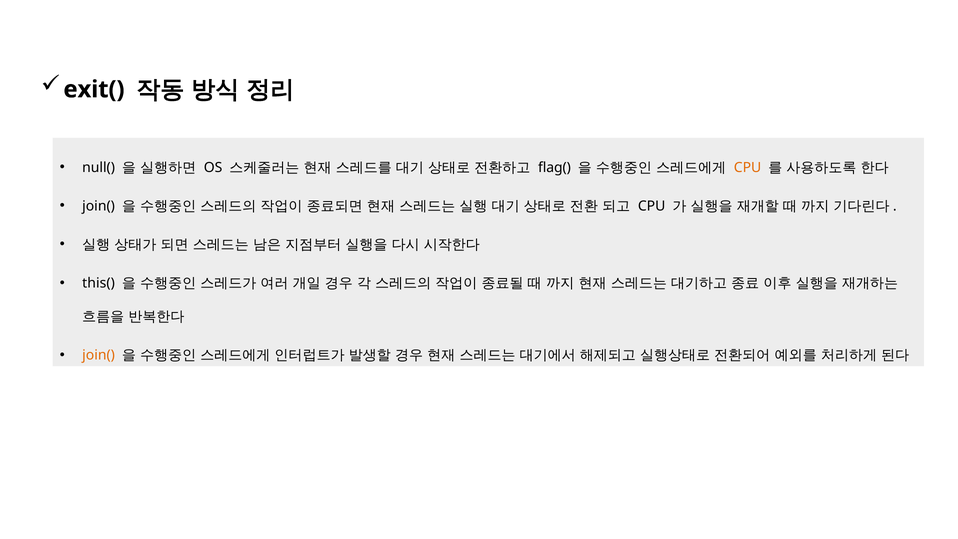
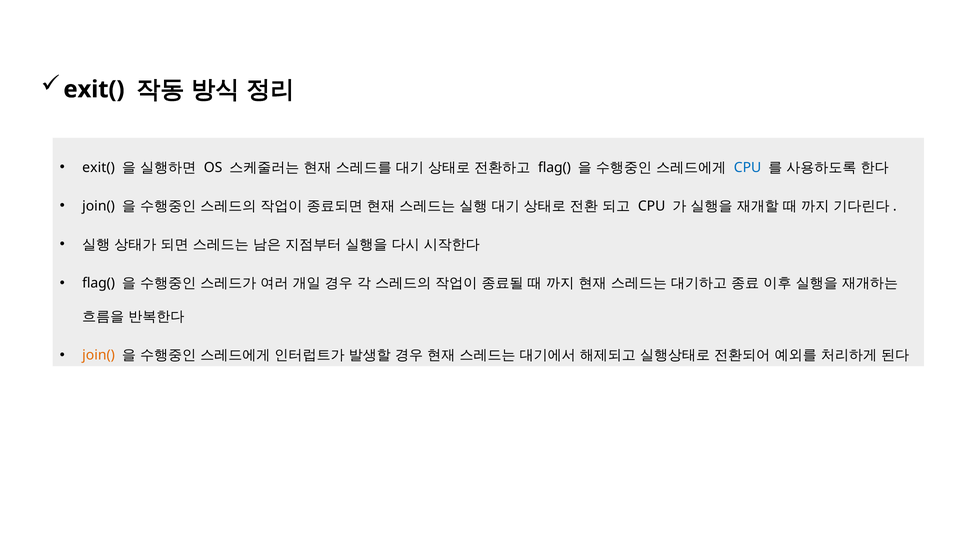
null(: null( -> exit( (99, 167)
CPU colour: orange -> blue (748, 167)
this(: this( -> flag( (99, 283)
